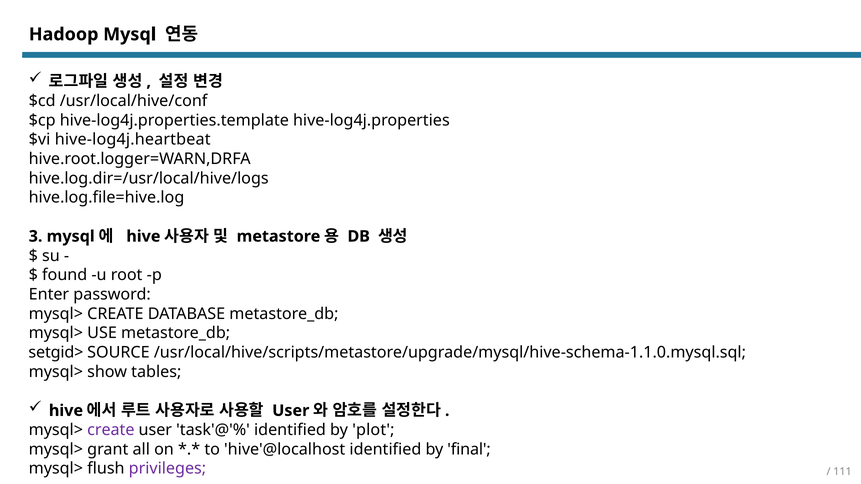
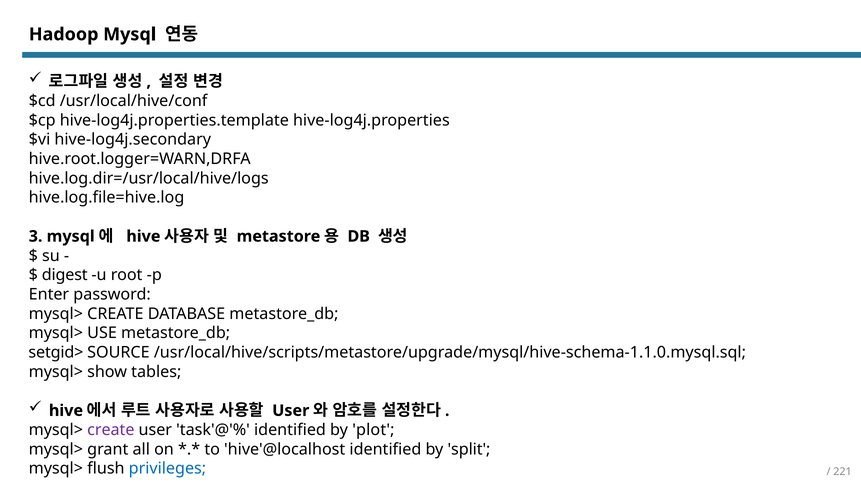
hive-log4j.heartbeat: hive-log4j.heartbeat -> hive-log4j.secondary (133, 140)
found: found -> digest (65, 275)
final: final -> split (469, 450)
privileges colour: purple -> blue (167, 469)
111: 111 -> 221 (843, 472)
